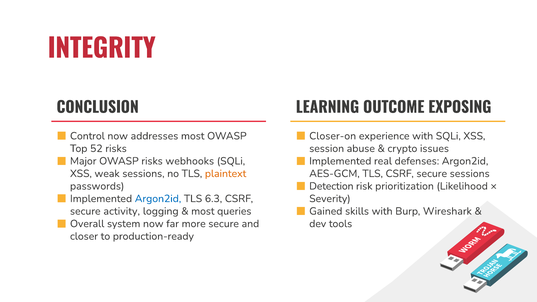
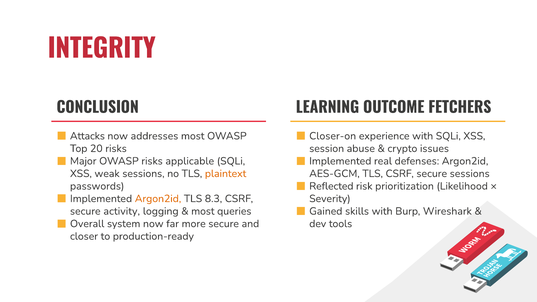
EXPOSING: EXPOSING -> FETCHERS (460, 108)
Control: Control -> Attacks (87, 136)
52: 52 -> 20 (96, 149)
webhooks: webhooks -> applicable (190, 161)
Detection: Detection -> Reflected (331, 186)
Argon2id colour: blue -> orange (158, 199)
6.3: 6.3 -> 8.3 (213, 199)
